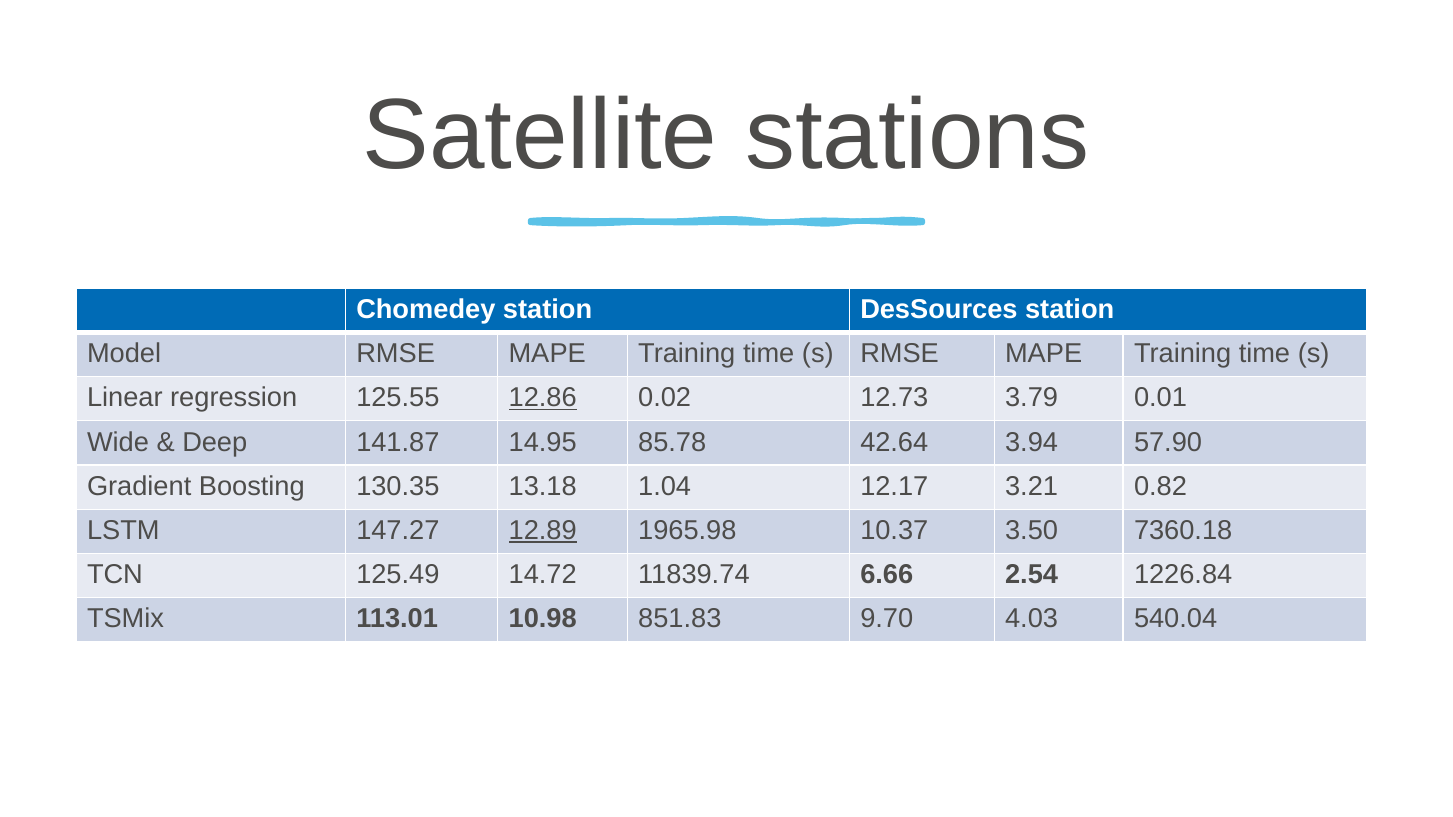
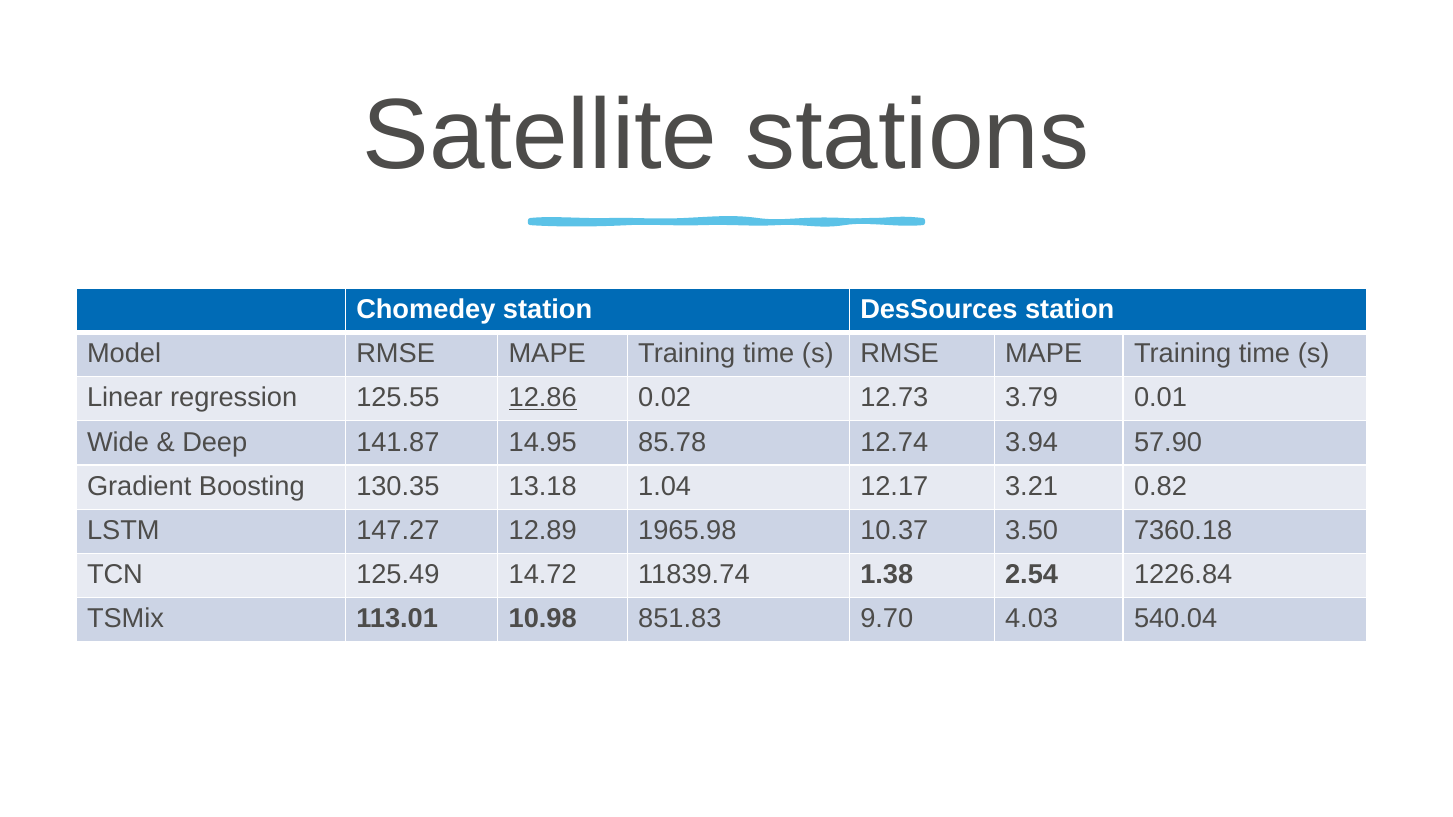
42.64: 42.64 -> 12.74 (894, 442)
12.89 underline: present -> none (543, 531)
6.66: 6.66 -> 1.38 (887, 575)
